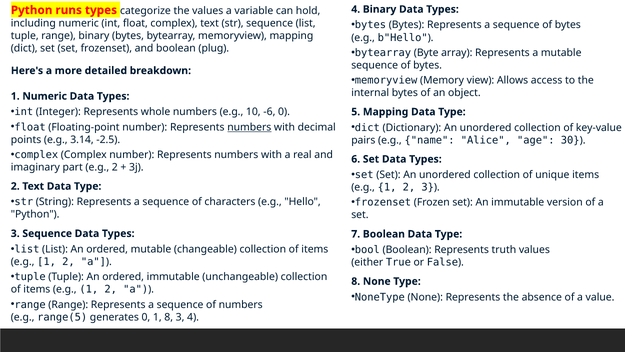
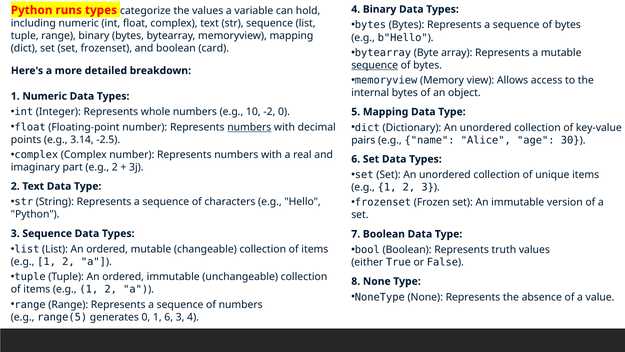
plug: plug -> card (214, 48)
sequence underline: none -> present (375, 65)
-6: -6 -> -2 (269, 112)
1 8: 8 -> 6 (169, 317)
